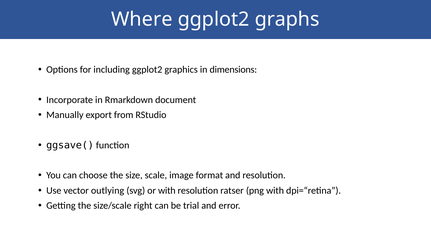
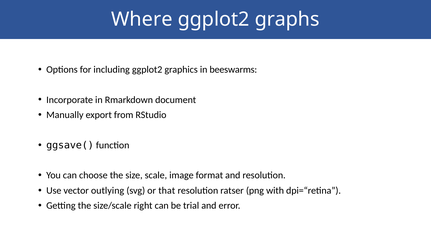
dimensions: dimensions -> beeswarms (233, 70)
or with: with -> that (167, 191)
